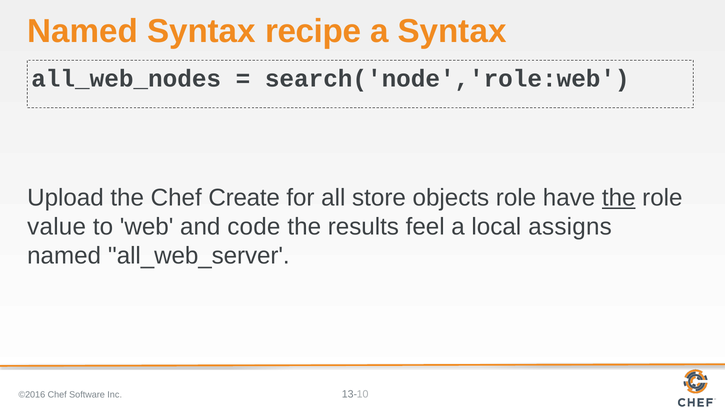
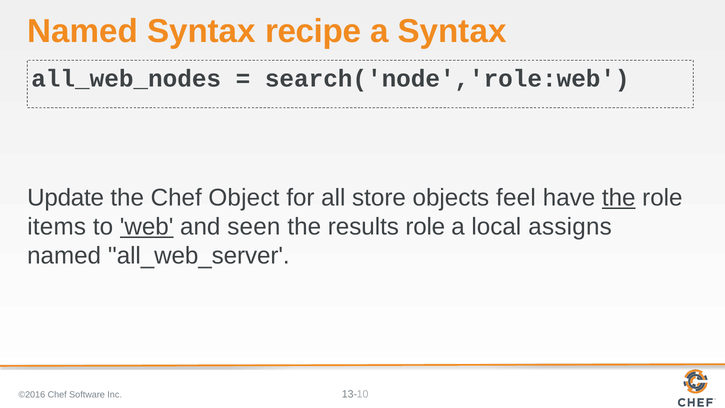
Upload: Upload -> Update (66, 198)
Create: Create -> Object (244, 198)
objects role: role -> feel (516, 198)
value: value -> items (57, 227)
web underline: none -> present (147, 227)
code: code -> seen (254, 227)
results feel: feel -> role (425, 227)
